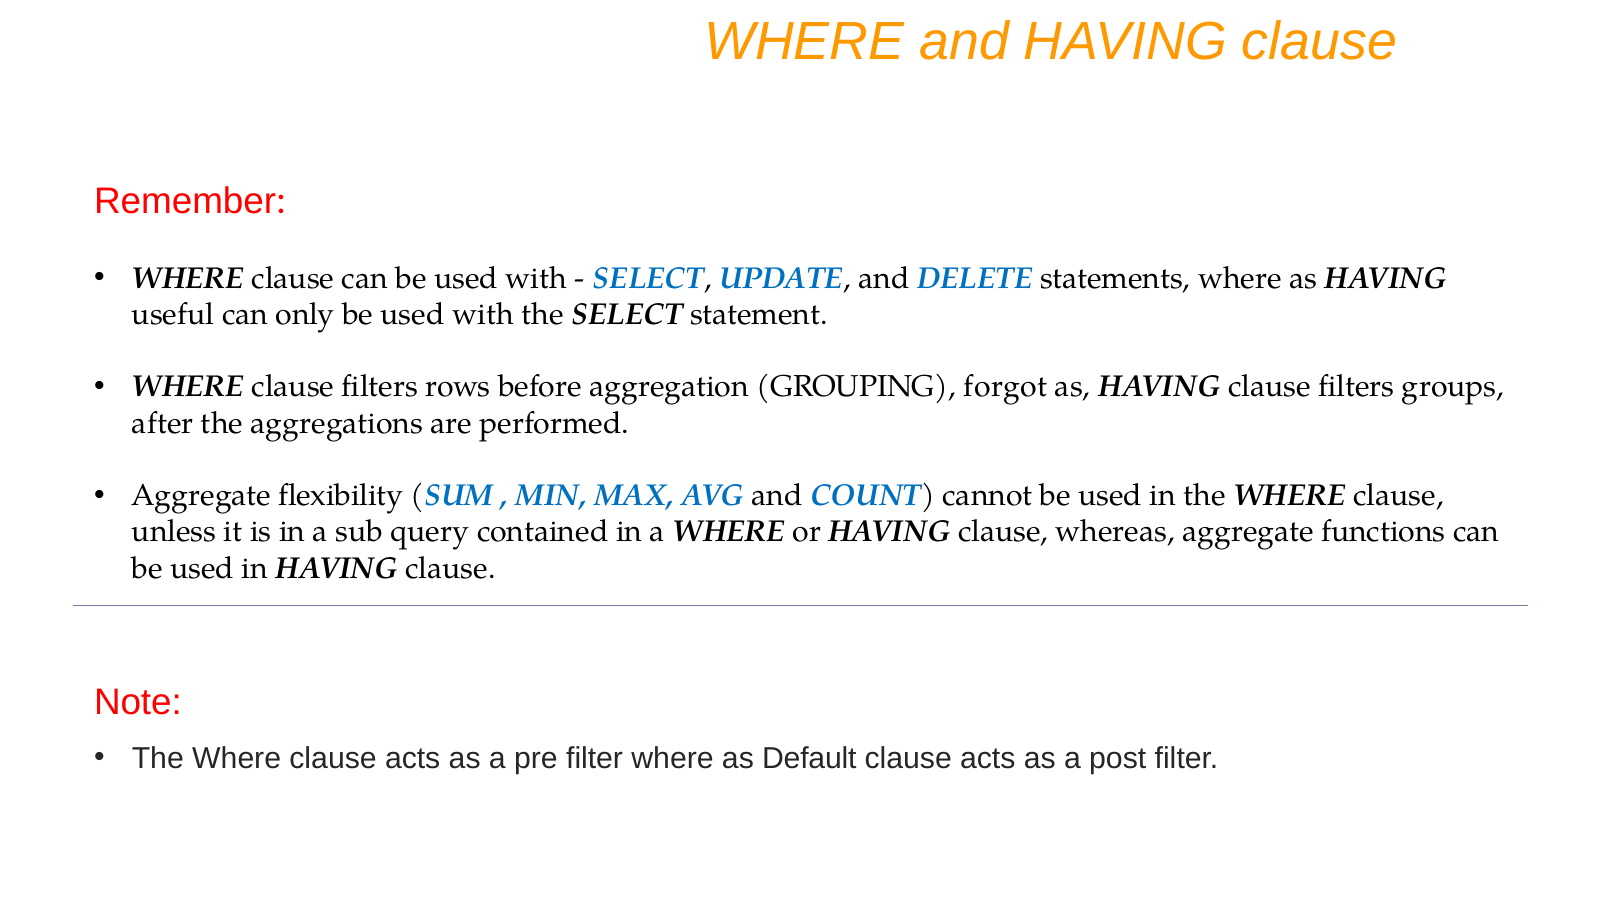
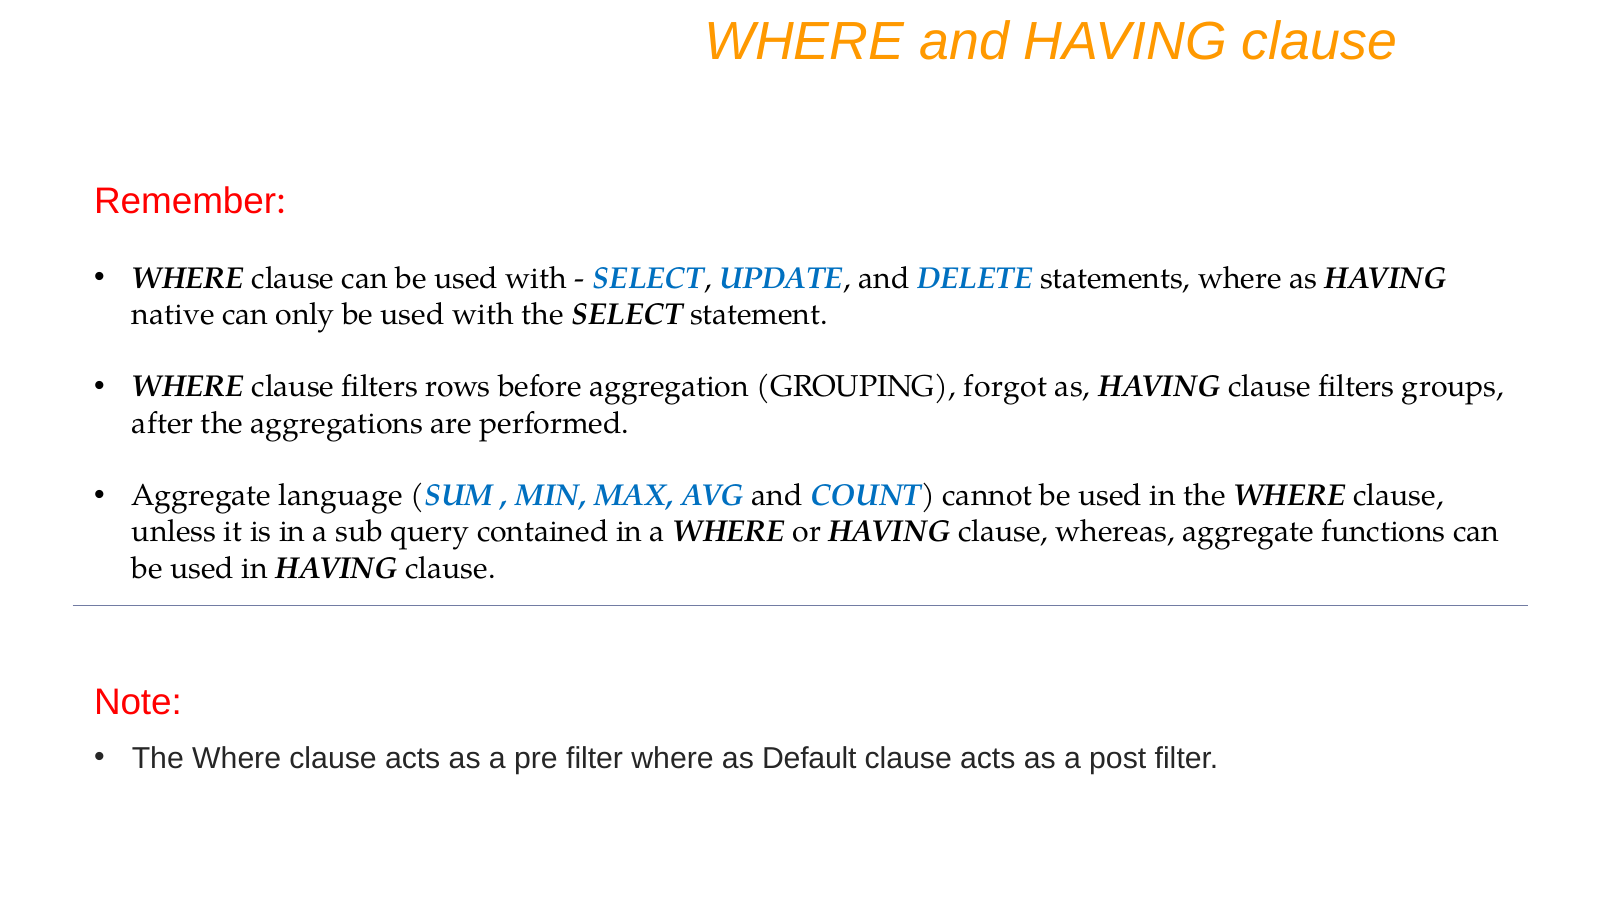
useful: useful -> native (173, 315)
flexibility: flexibility -> language (340, 496)
